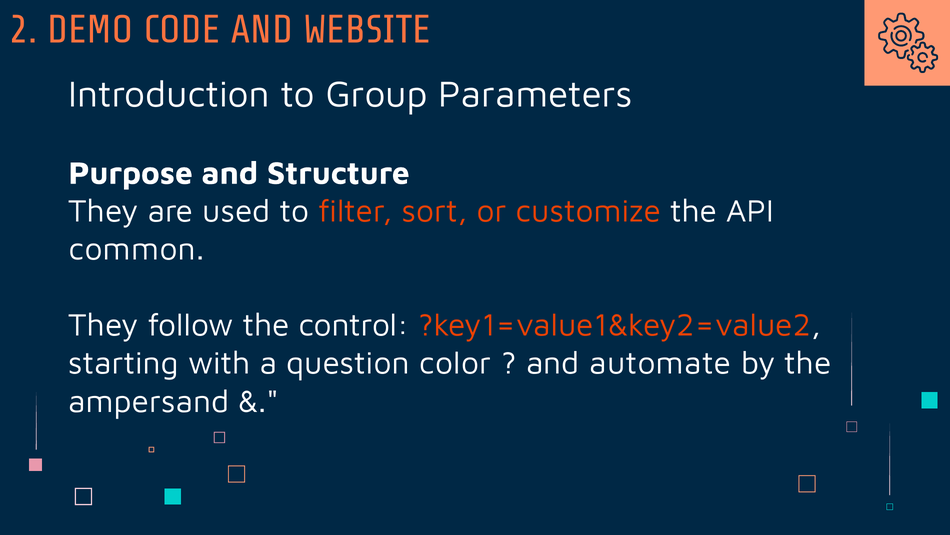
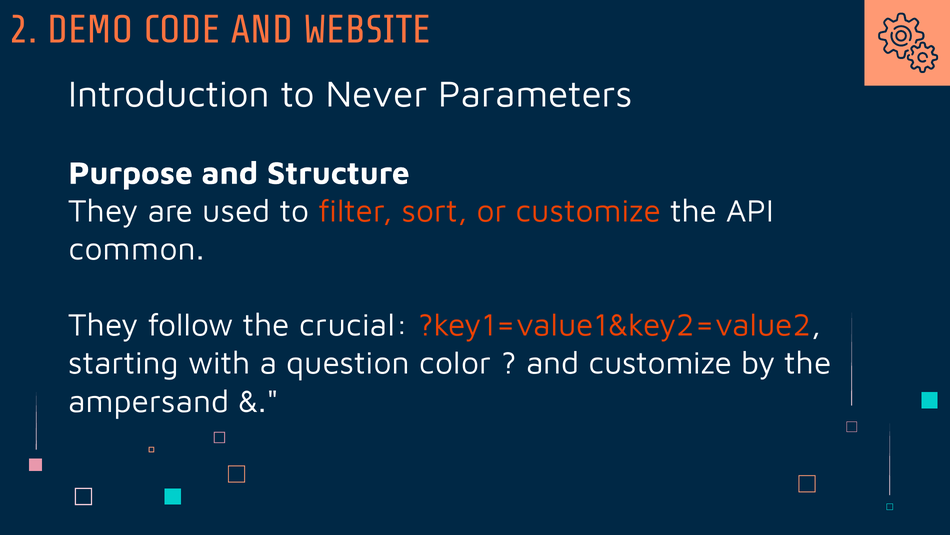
Group: Group -> Never (377, 94)
control: control -> crucial (354, 325)
and automate: automate -> customize (660, 363)
